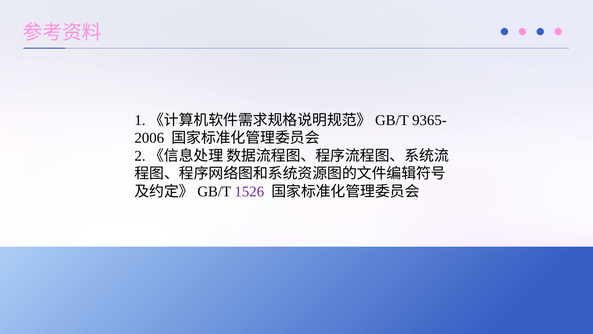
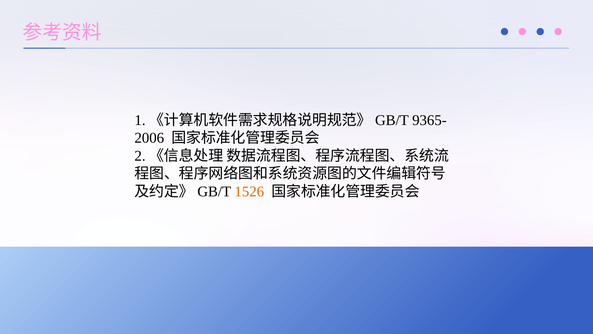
1526 colour: purple -> orange (249, 191)
